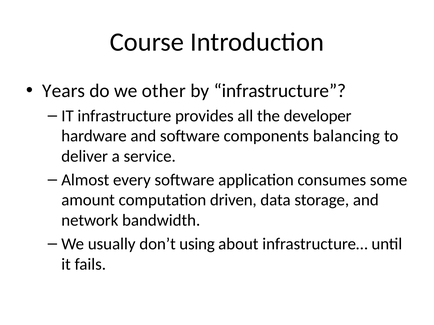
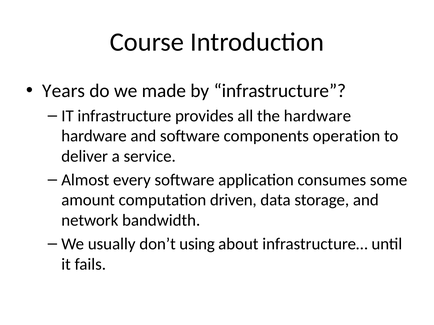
other: other -> made (164, 91)
the developer: developer -> hardware (317, 116)
balancing: balancing -> operation (346, 136)
